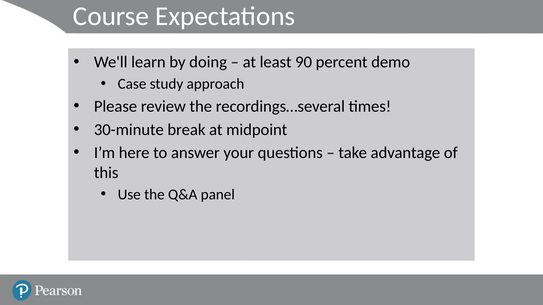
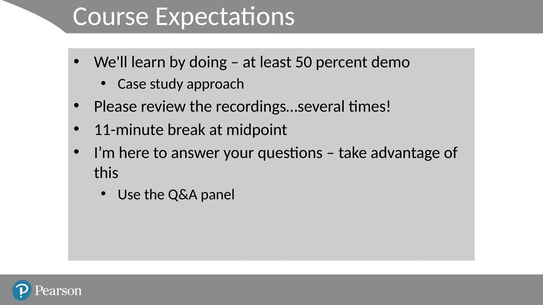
90: 90 -> 50 (304, 62)
30-minute: 30-minute -> 11-minute (129, 130)
